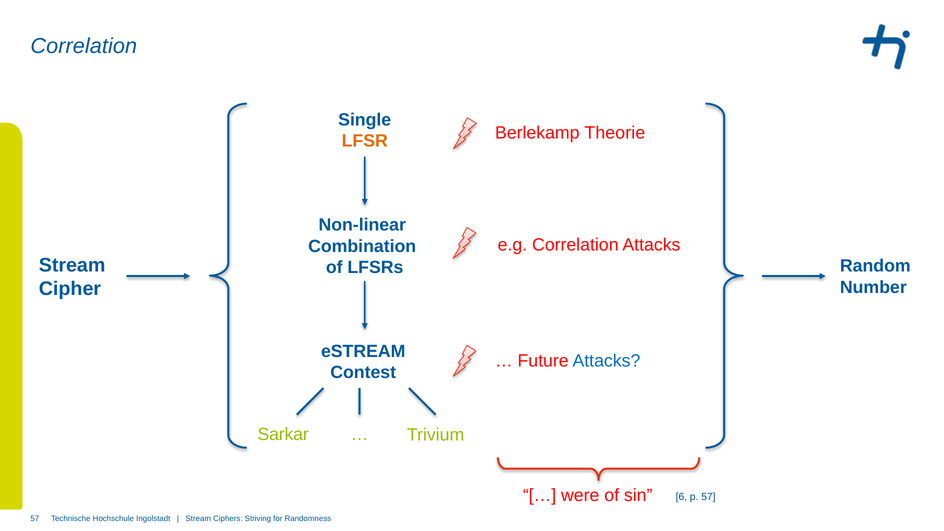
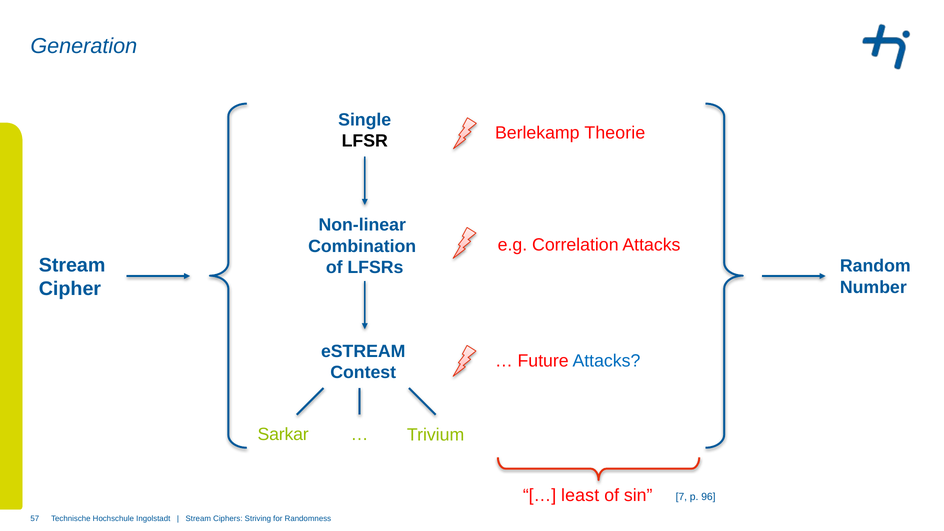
Correlation: Correlation -> Generation (84, 46)
LFSR colour: orange -> black (365, 141)
were: were -> least (580, 495)
6: 6 -> 7 (681, 497)
p 57: 57 -> 96 (708, 497)
